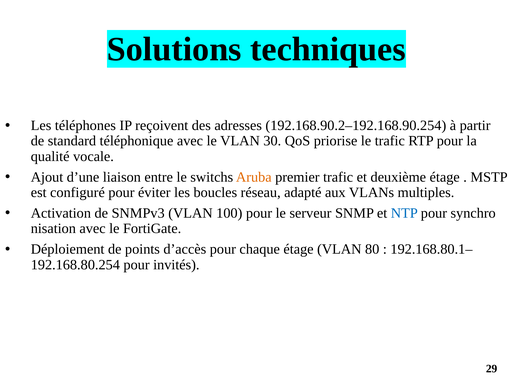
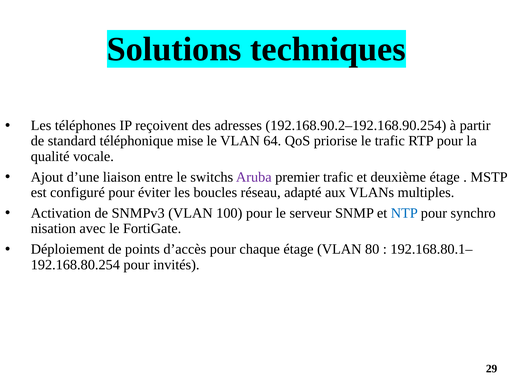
téléphonique avec: avec -> mise (190, 141)
30: 30 -> 64 (272, 141)
Aruba colour: orange -> purple (254, 177)
